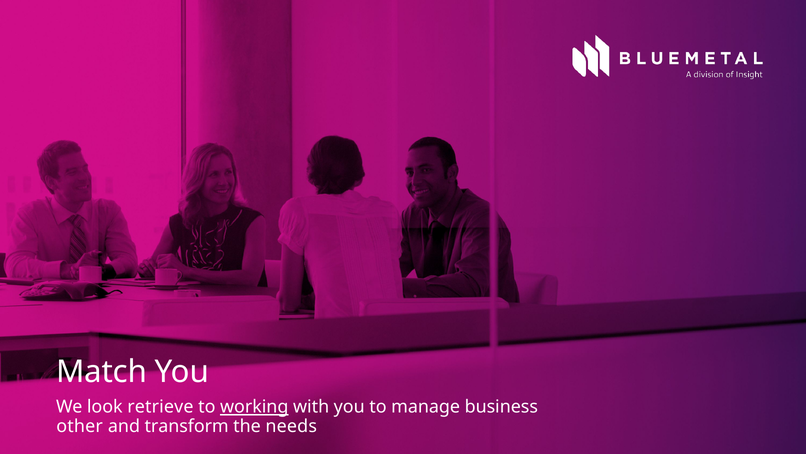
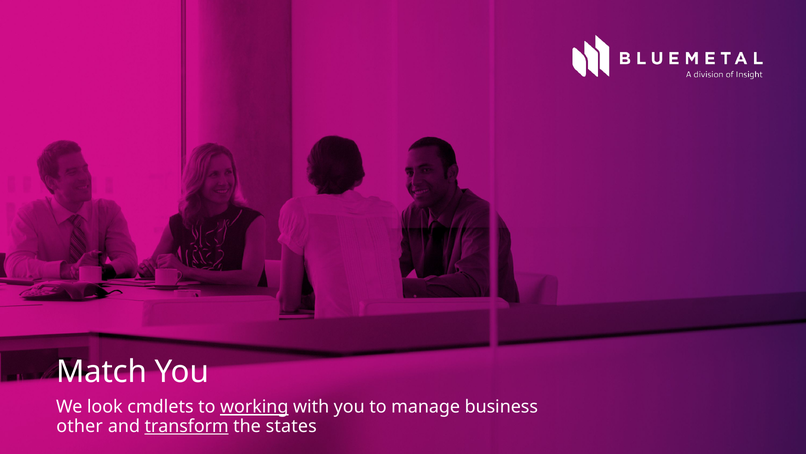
retrieve: retrieve -> cmdlets (160, 407)
transform underline: none -> present (187, 426)
needs: needs -> states (291, 426)
